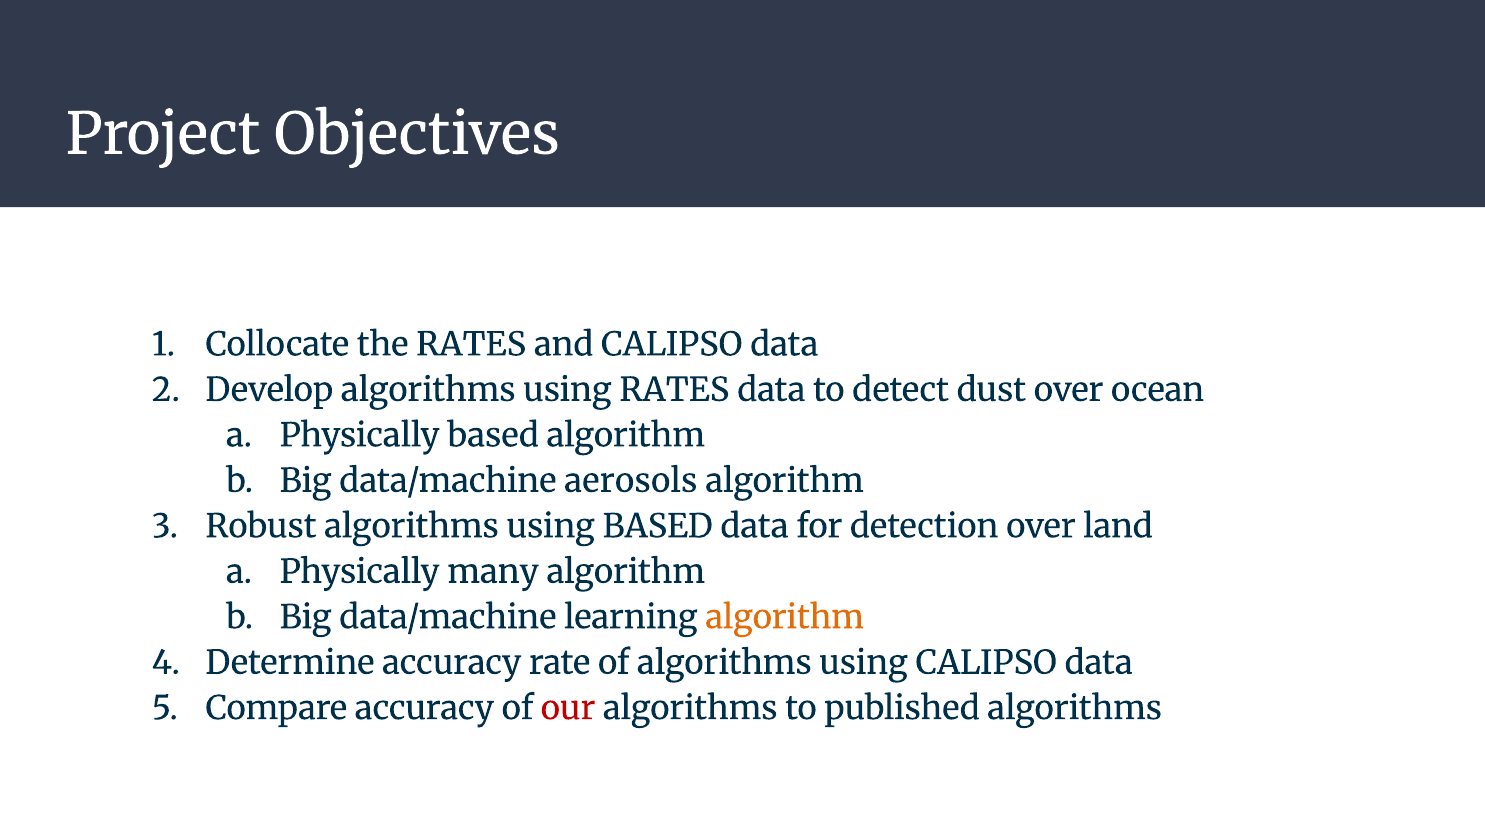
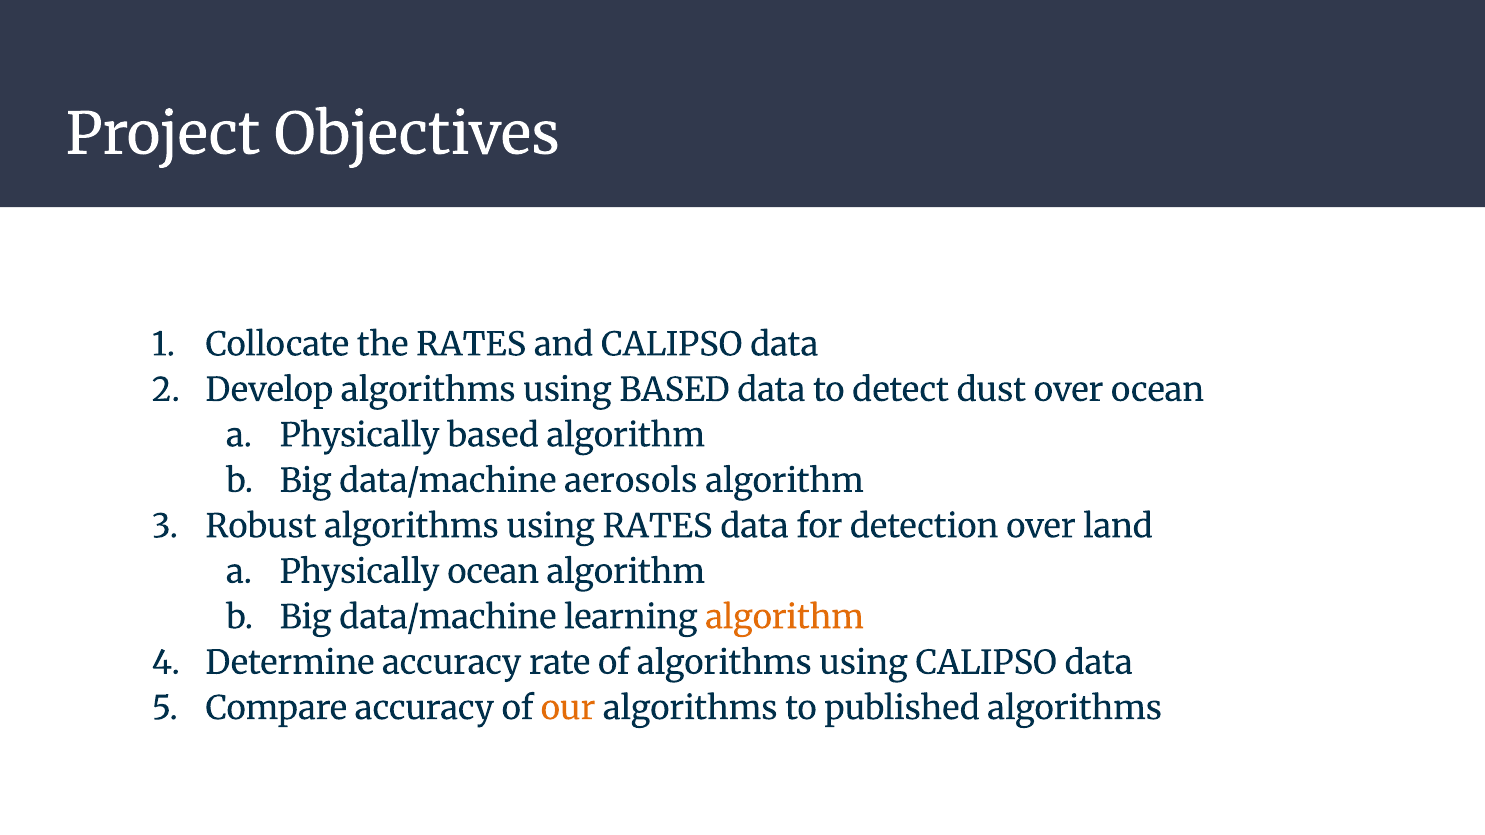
using RATES: RATES -> BASED (674, 390)
using BASED: BASED -> RATES (658, 527)
Physically many: many -> ocean (493, 572)
our colour: red -> orange (568, 709)
